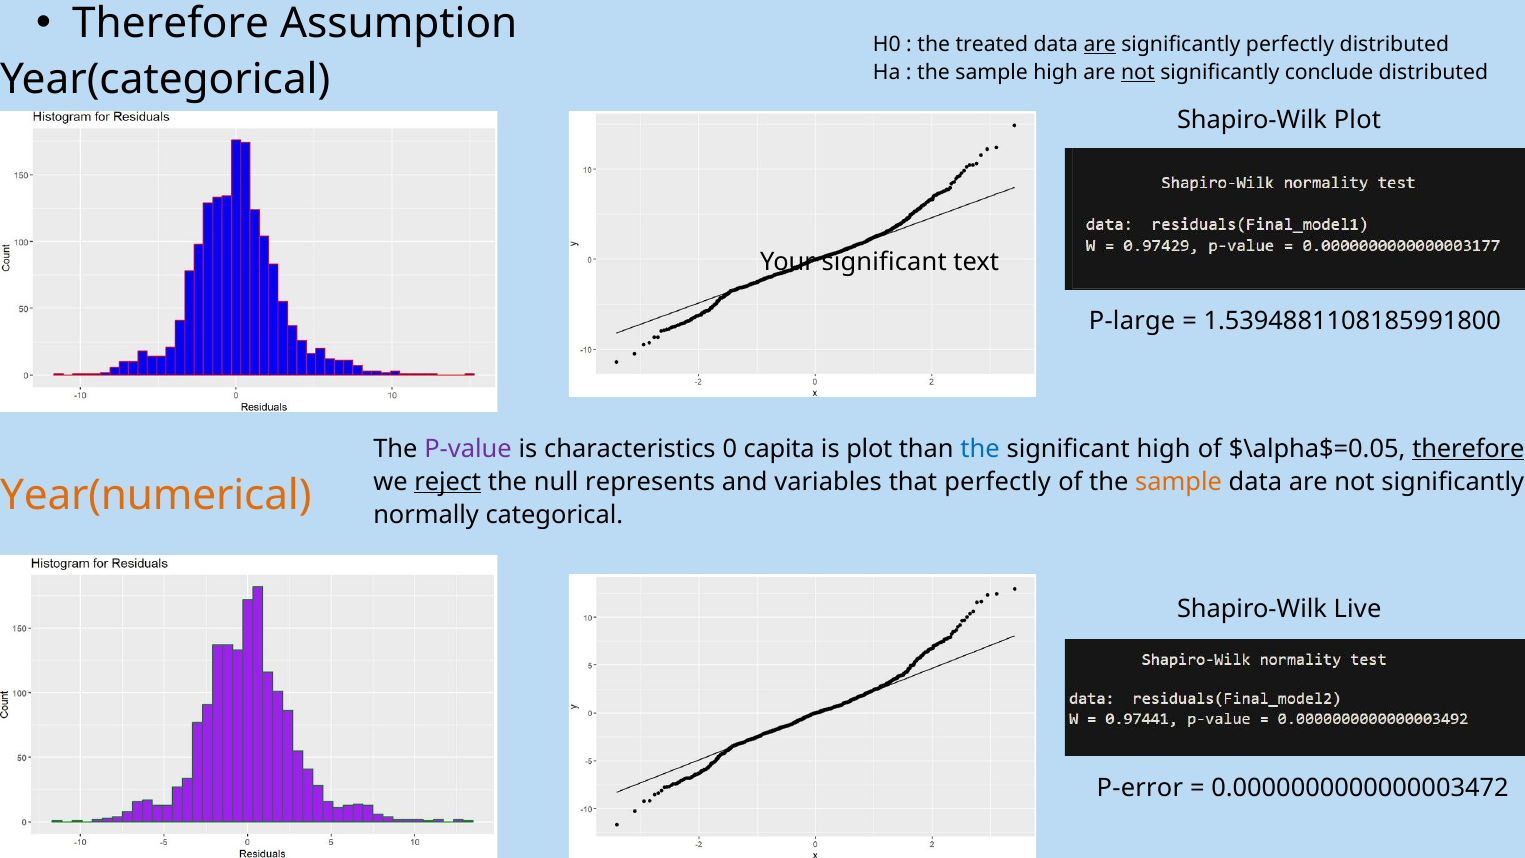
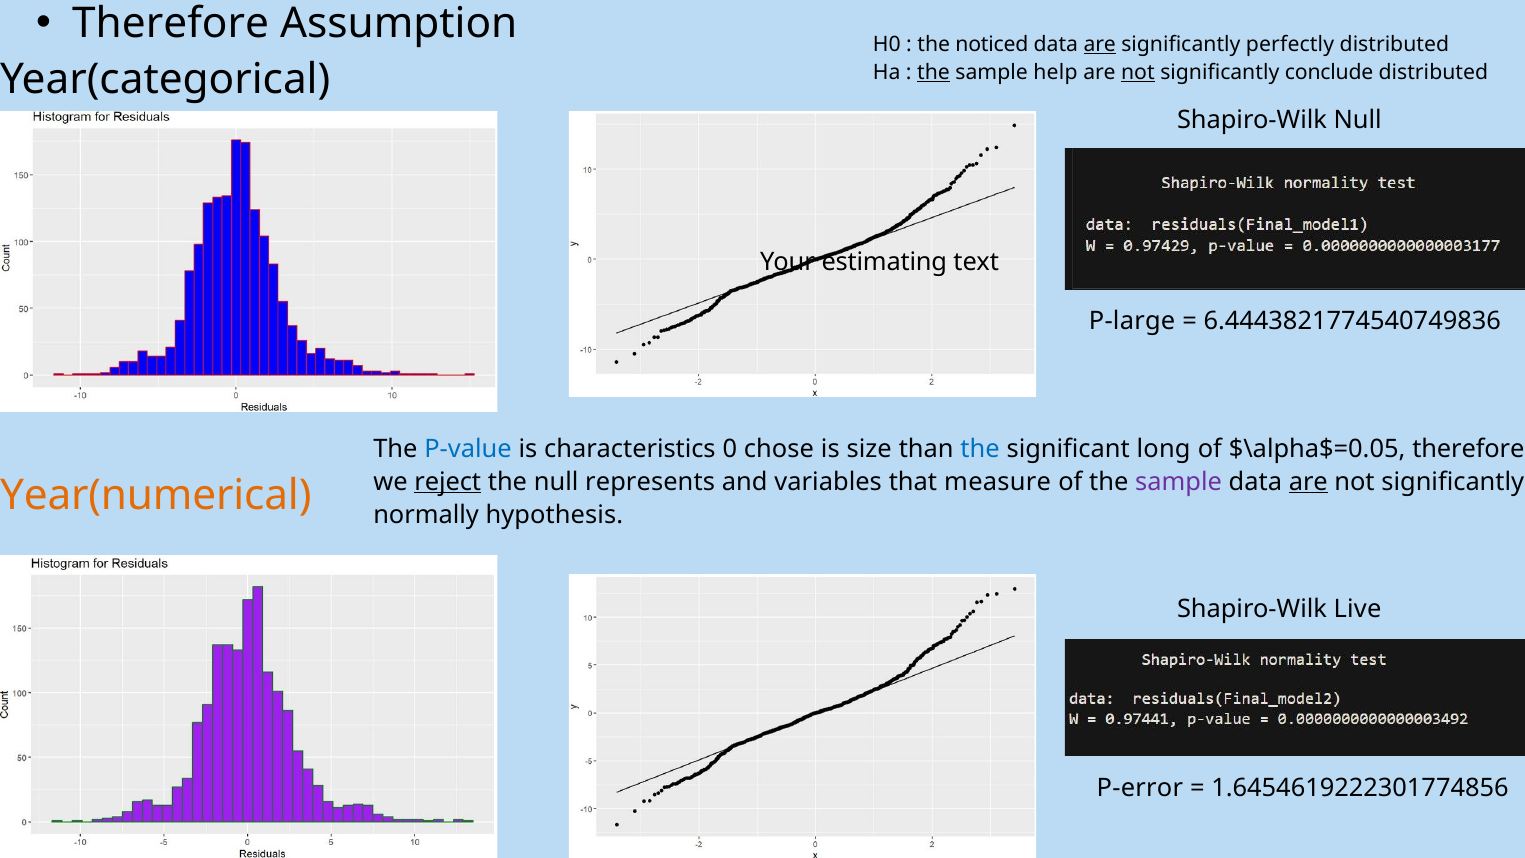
treated: treated -> noticed (992, 45)
the underline: none -> present (934, 72)
sample high: high -> help (1056, 72)
Shapiro-Wilk Plot: Plot -> Null (1358, 120)
Your significant: significant -> estimating (884, 262)
1.5394881108185991800: 1.5394881108185991800 -> 6.4443821774540749836 (1352, 321)
P-value colour: purple -> blue (468, 449)
capita: capita -> chose (779, 449)
is plot: plot -> size (869, 449)
significant high: high -> long (1164, 449)
therefore underline: present -> none (1468, 449)
that perfectly: perfectly -> measure (998, 482)
sample colour: orange -> purple (1179, 482)
are underline: none -> present (1308, 482)
categorical: categorical -> hypothesis (554, 515)
0.0000000000000003472: 0.0000000000000003472 -> 1.6454619222301774856 (1360, 788)
